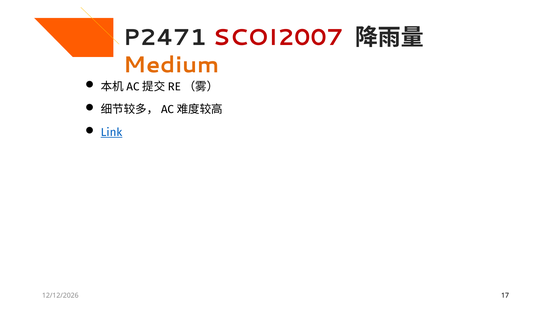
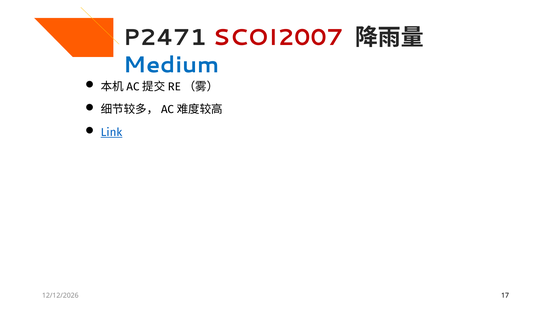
Medium colour: orange -> blue (171, 65)
